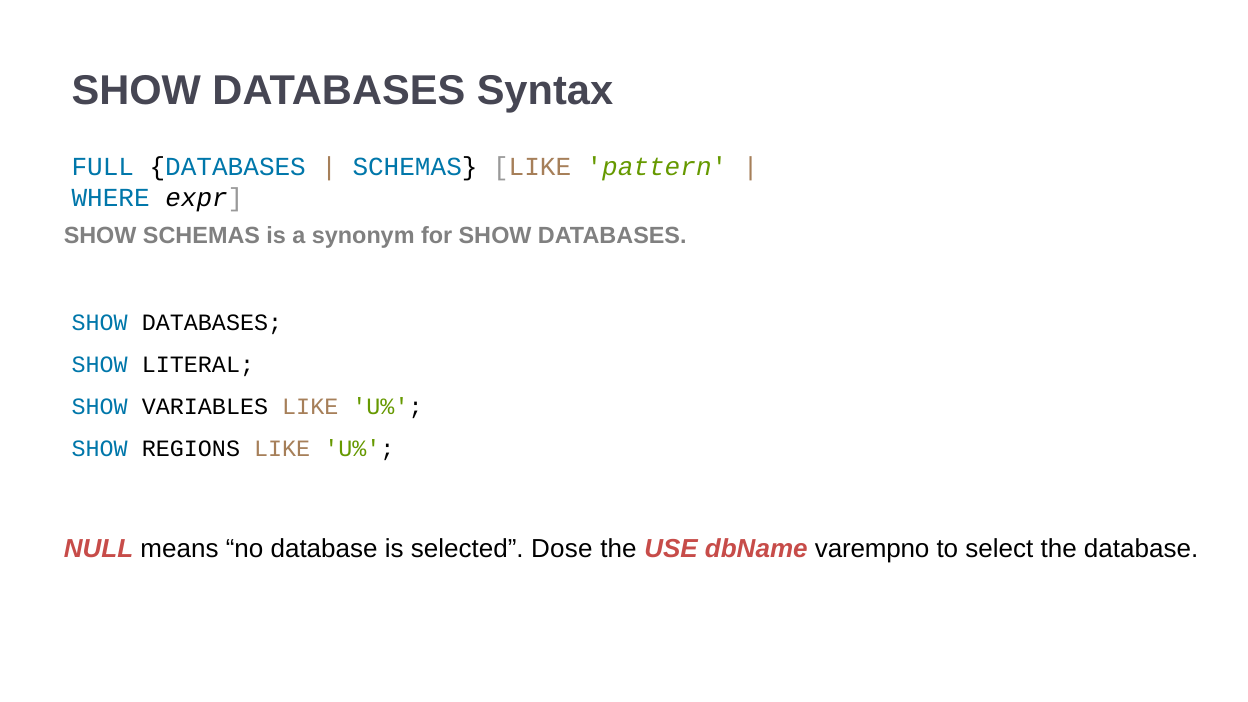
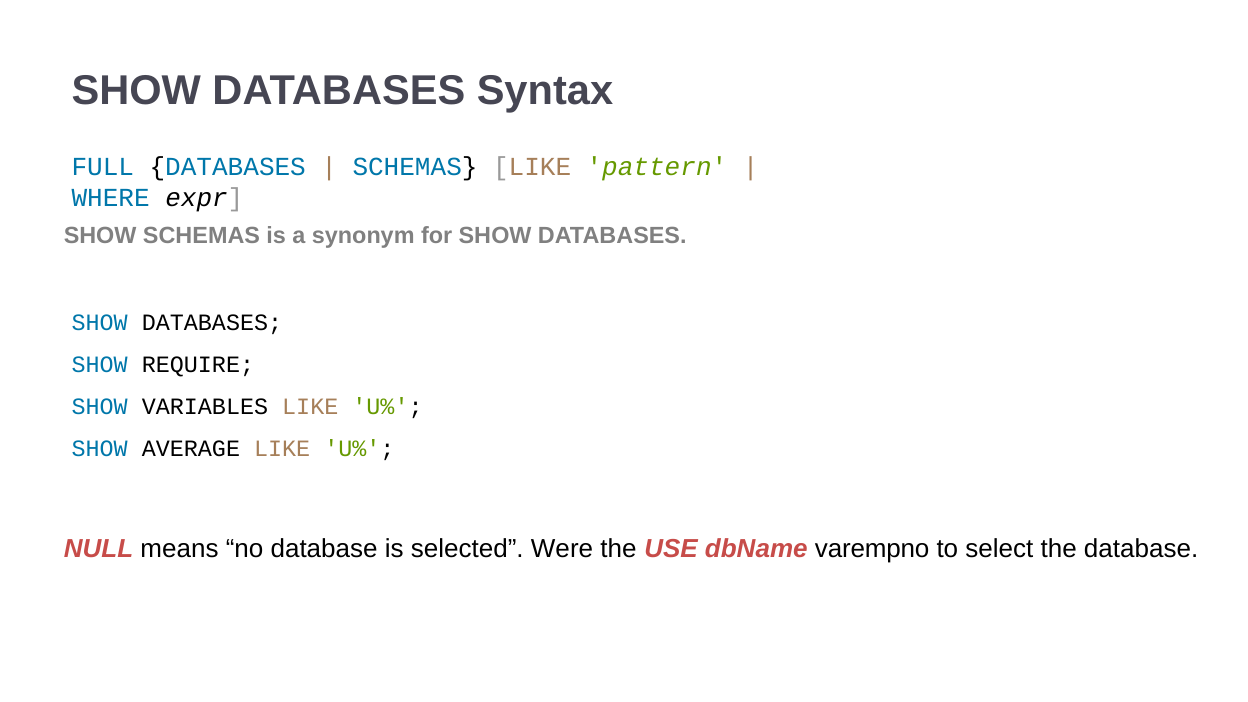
LITERAL: LITERAL -> REQUIRE (198, 365)
REGIONS: REGIONS -> AVERAGE (191, 449)
Dose: Dose -> Were (562, 549)
